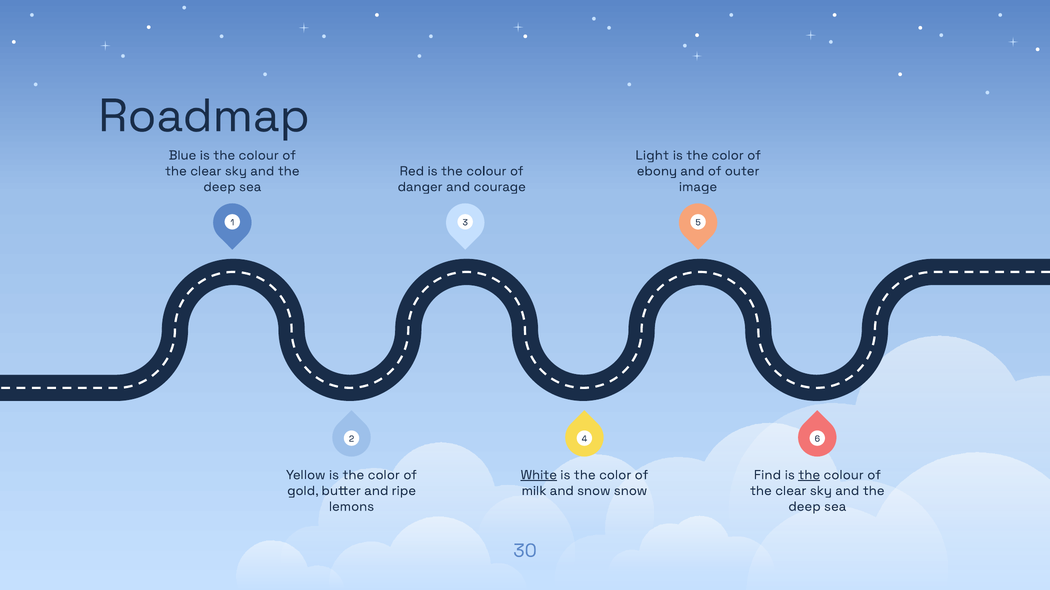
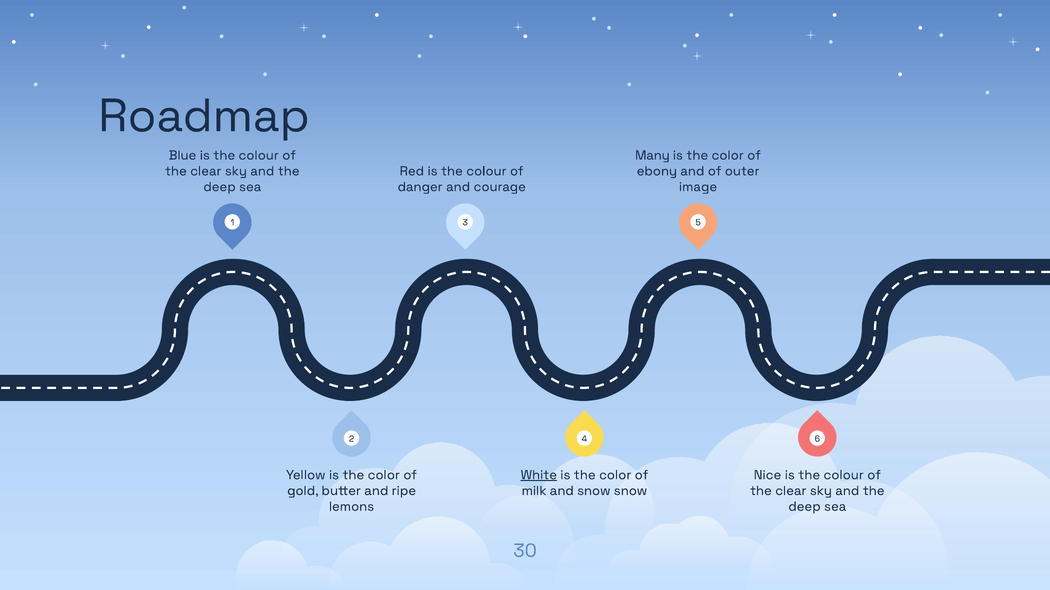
Light: Light -> Many (652, 155)
Find: Find -> Nice (768, 475)
the underline: present -> none (809, 475)
